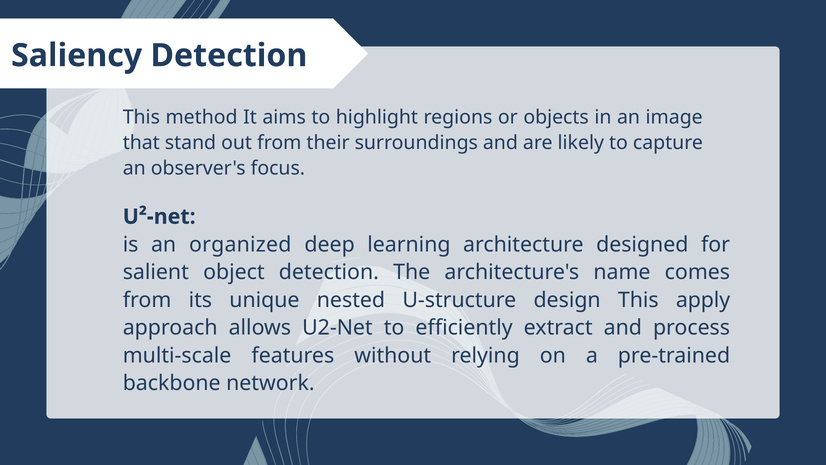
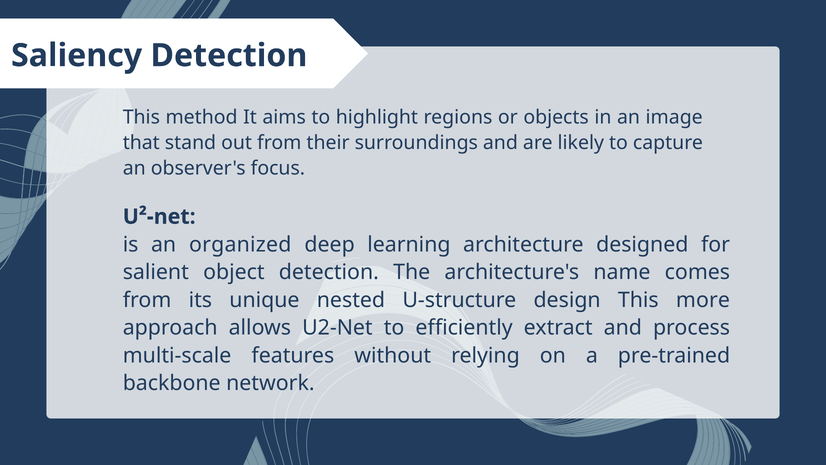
apply: apply -> more (703, 300)
